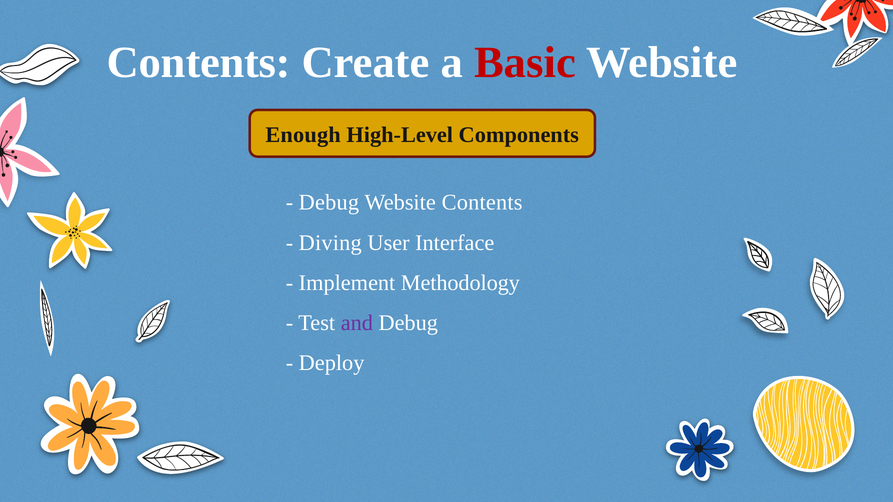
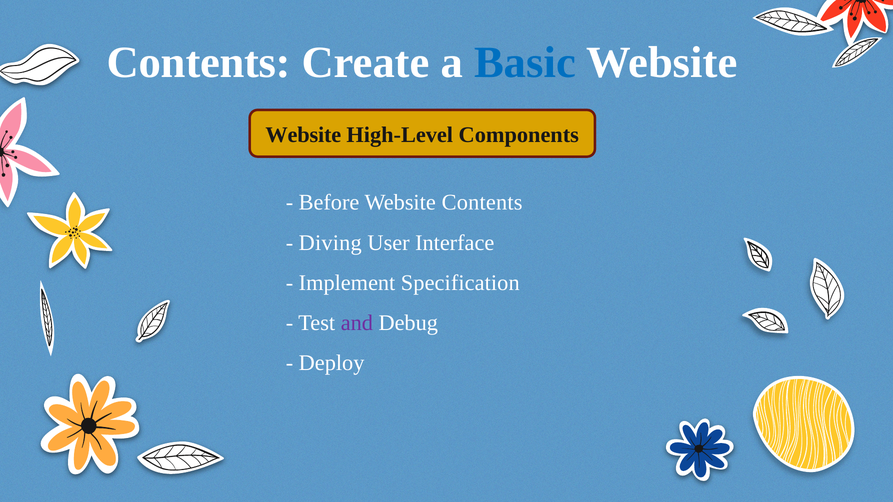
Basic colour: red -> blue (525, 62)
Enough: Enough -> Website (303, 135)
Debug: Debug -> Before (329, 203)
Methodology: Methodology -> Specification (460, 283)
